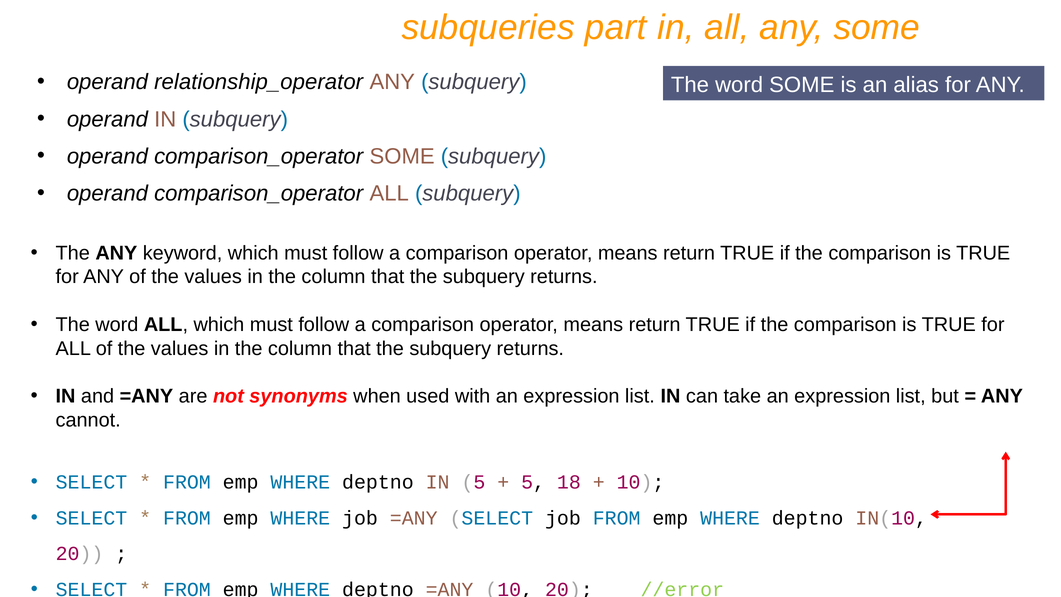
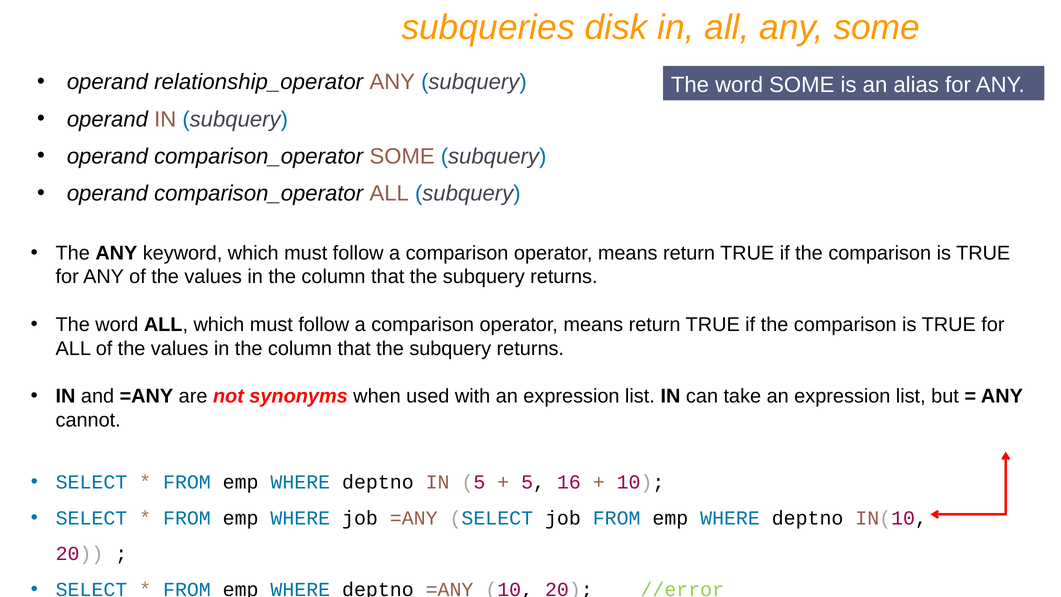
part: part -> disk (616, 28)
18: 18 -> 16 (569, 482)
